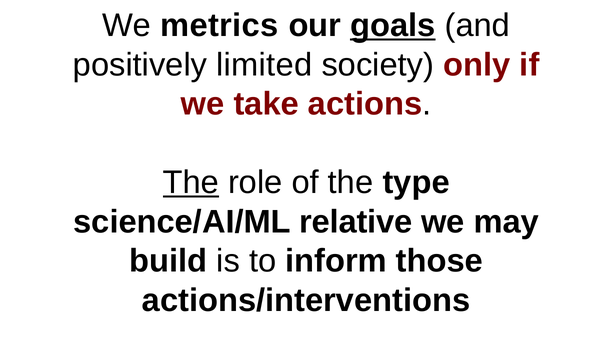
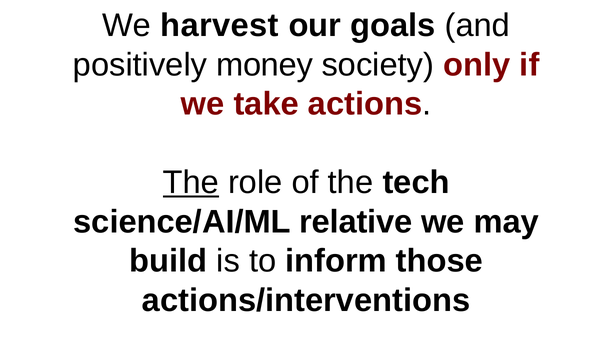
metrics: metrics -> harvest (219, 26)
goals underline: present -> none (393, 26)
limited: limited -> money (265, 65)
type: type -> tech (416, 183)
